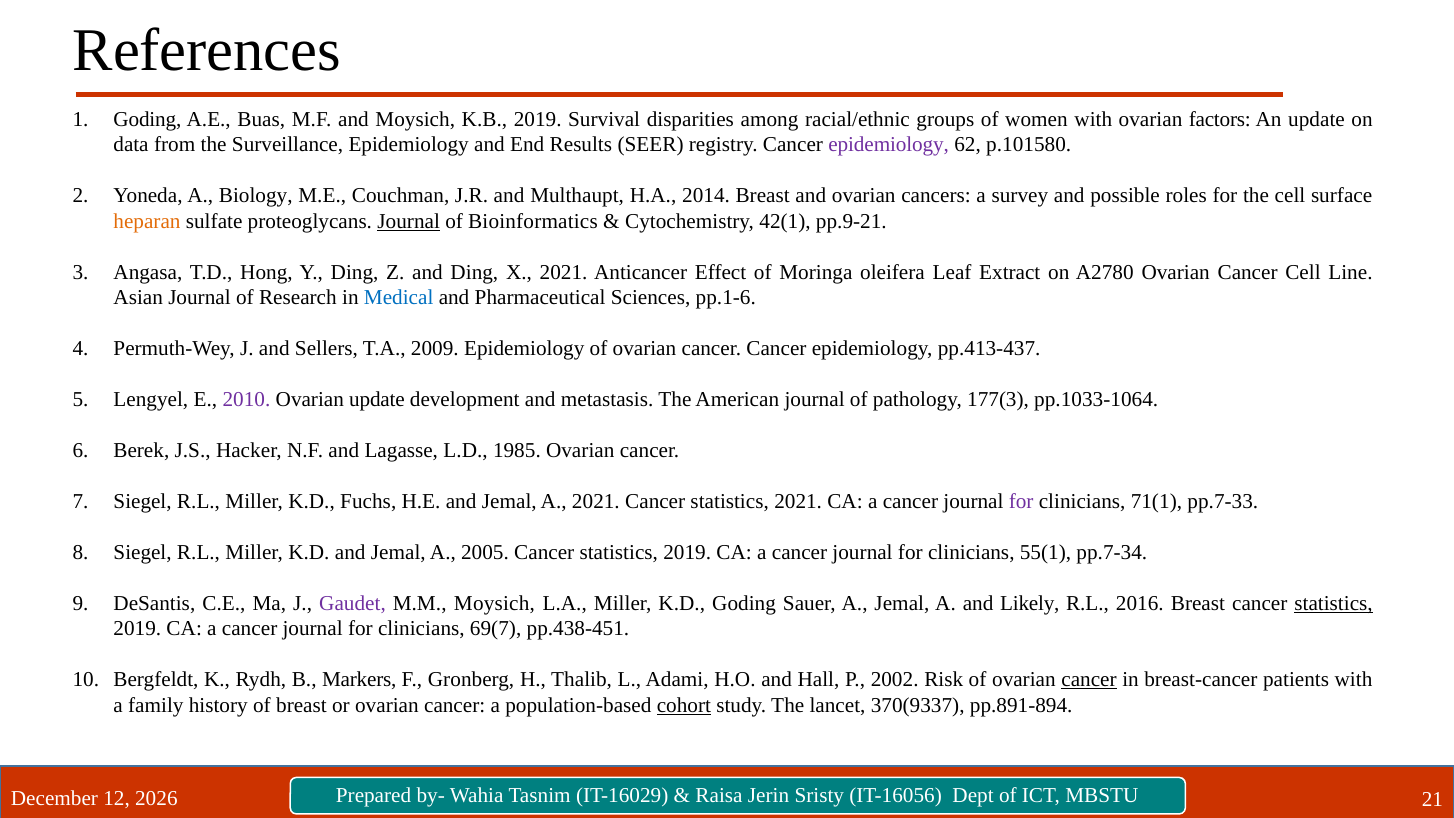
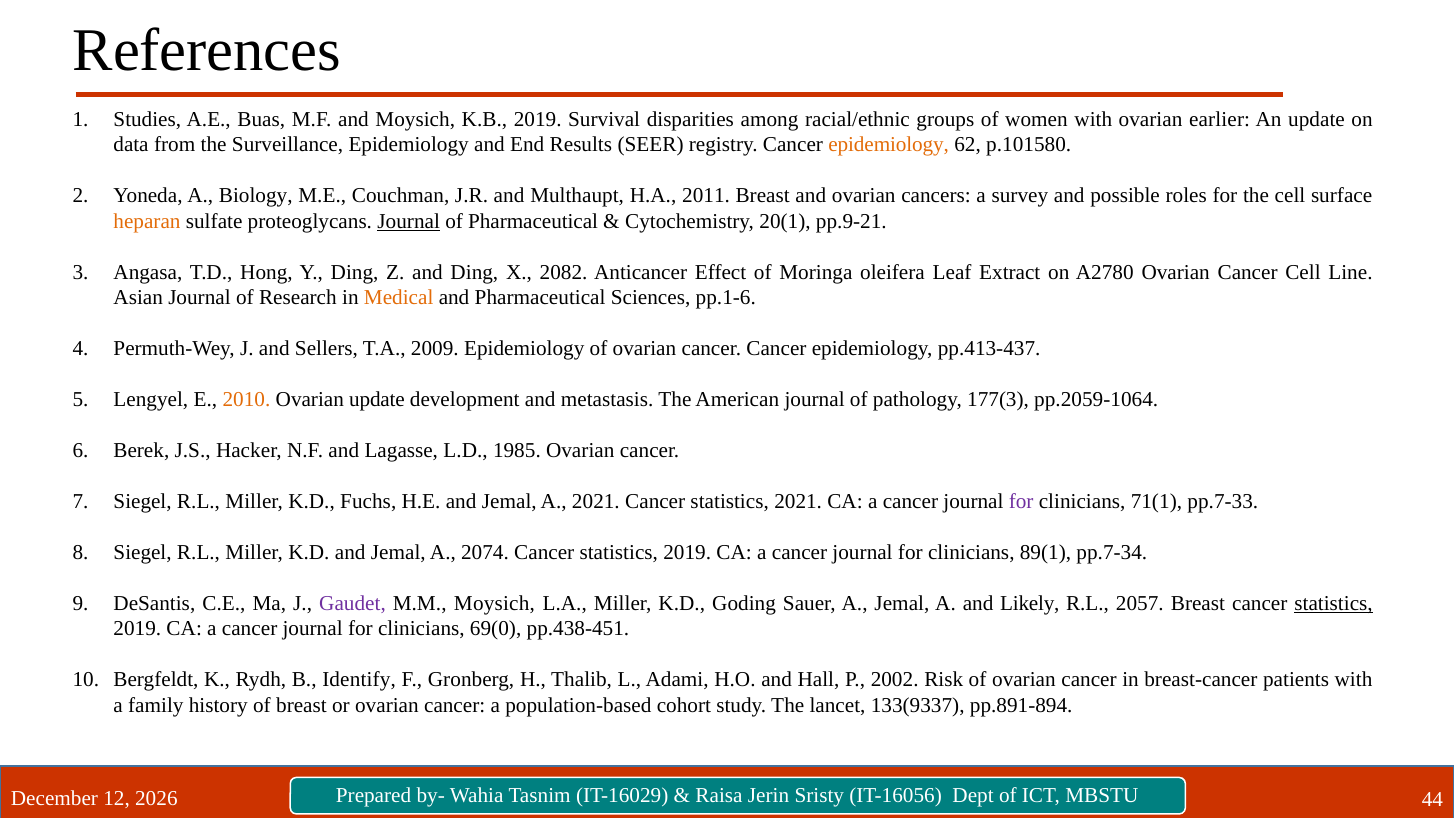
Goding: Goding -> Studies (147, 119)
factors: factors -> earlier (1220, 119)
epidemiology colour: purple -> orange (889, 145)
2014: 2014 -> 2011 (706, 196)
of Bioinformatics: Bioinformatics -> Pharmaceutical (533, 221)
42(1: 42(1 -> 20(1 (785, 221)
X 2021: 2021 -> 2082 (564, 272)
Medical colour: blue -> orange (399, 298)
2010 colour: purple -> orange (246, 400)
pp.1033-1064: pp.1033-1064 -> pp.2059-1064 (1096, 400)
2005: 2005 -> 2074 (485, 552)
55(1: 55(1 -> 89(1 (1046, 552)
2016: 2016 -> 2057 (1140, 603)
69(7: 69(7 -> 69(0 (496, 629)
Markers: Markers -> Identify (359, 680)
cancer underline: present -> none (1089, 680)
cohort underline: present -> none (684, 705)
370(9337: 370(9337 -> 133(9337 (918, 705)
21: 21 -> 44 (1432, 799)
